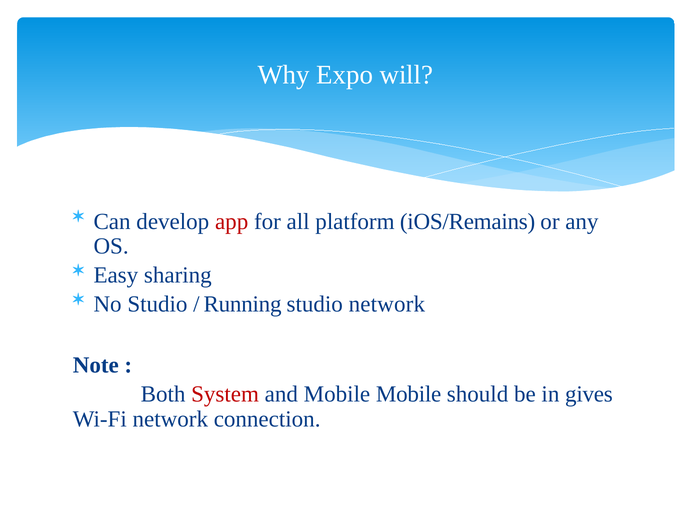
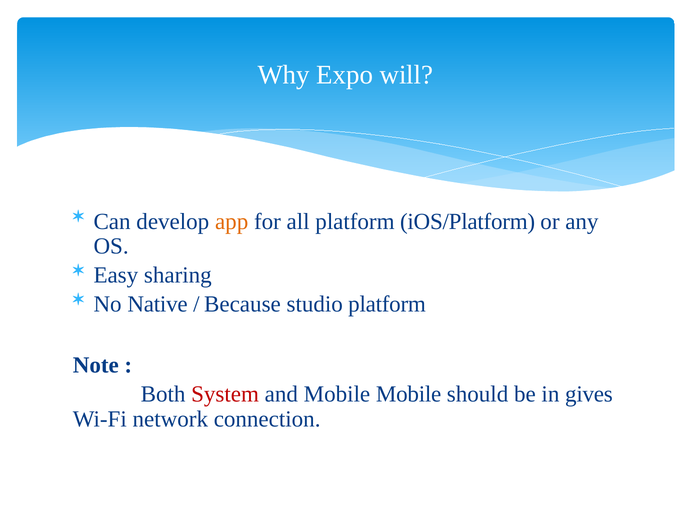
app colour: red -> orange (232, 221)
iOS/Remains: iOS/Remains -> iOS/Platform (468, 221)
No Studio: Studio -> Native (158, 304)
Running: Running -> Because (242, 304)
studio network: network -> platform (387, 304)
